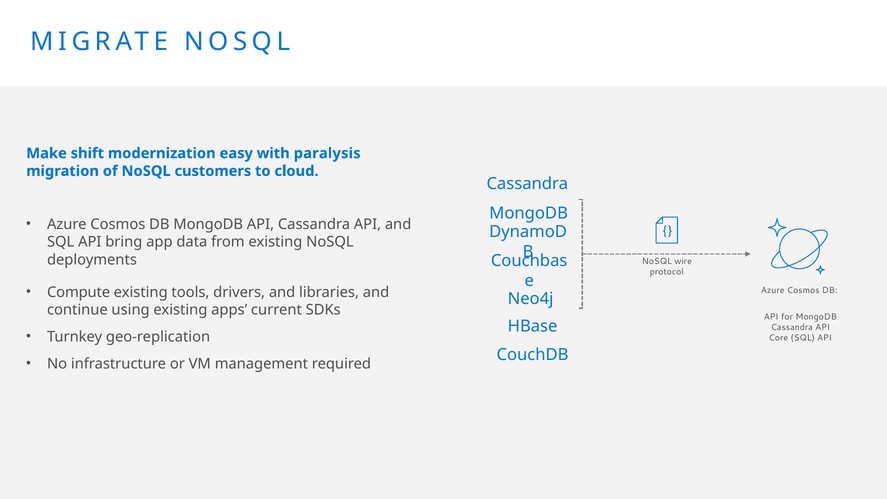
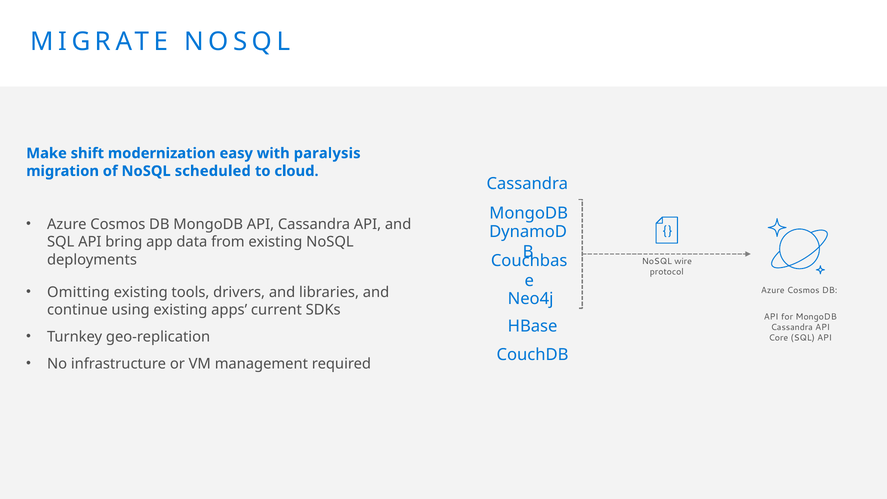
customers: customers -> scheduled (213, 171)
Compute: Compute -> Omitting (78, 292)
